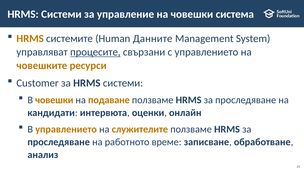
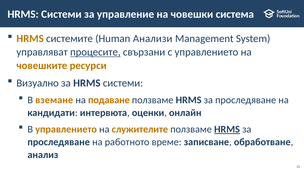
Данните: Данните -> Анализи (153, 39)
Customer: Customer -> Визуално (38, 83)
В човешки: човешки -> вземане (54, 100)
HRMS underline: none -> present (227, 129)
